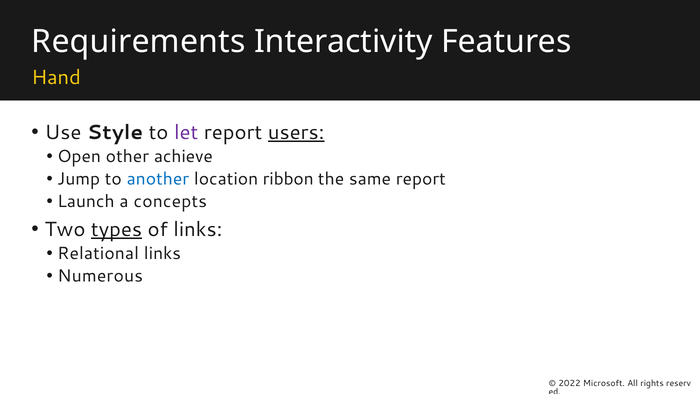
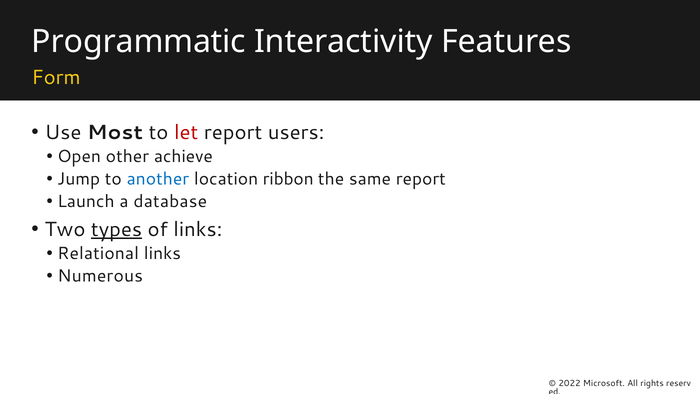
Requirements: Requirements -> Programmatic (139, 42)
Hand: Hand -> Form (56, 77)
Style: Style -> Most (115, 132)
let colour: purple -> red (186, 132)
users underline: present -> none (296, 132)
concepts: concepts -> database (170, 202)
